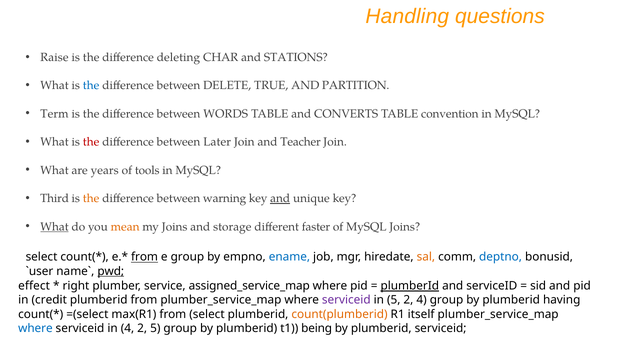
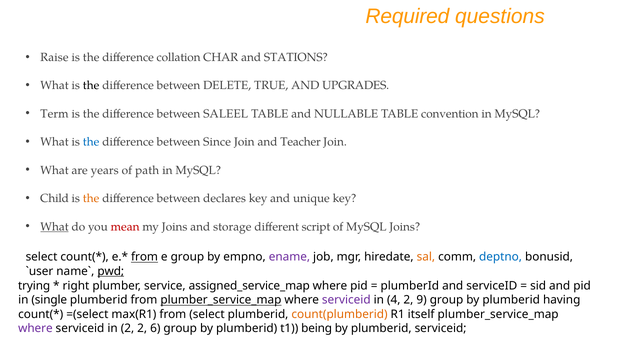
Handling: Handling -> Required (407, 16)
deleting: deleting -> collation (179, 57)
the colour: blue -> black (91, 86)
PARTITION: PARTITION -> UPGRADES (356, 86)
WORDS: WORDS -> SALEEL (226, 114)
CONVERTS: CONVERTS -> NULLABLE (346, 114)
the colour: red -> blue (91, 142)
Later: Later -> Since (217, 142)
tools: tools -> path (147, 170)
Third: Third -> Child (55, 199)
warning: warning -> declares (225, 199)
and underline: present -> none (280, 199)
mean colour: orange -> red (125, 227)
faster: faster -> script (316, 227)
ename colour: blue -> purple (289, 257)
effect: effect -> trying (34, 286)
plumberId underline: present -> none (410, 286)
credit: credit -> single (49, 300)
plumber_service_map underline: none -> present (221, 300)
in 5: 5 -> 4 (394, 300)
2 4: 4 -> 9 (422, 300)
where colour: blue -> purple (35, 329)
in 4: 4 -> 2 (127, 329)
2 5: 5 -> 6 (155, 329)
